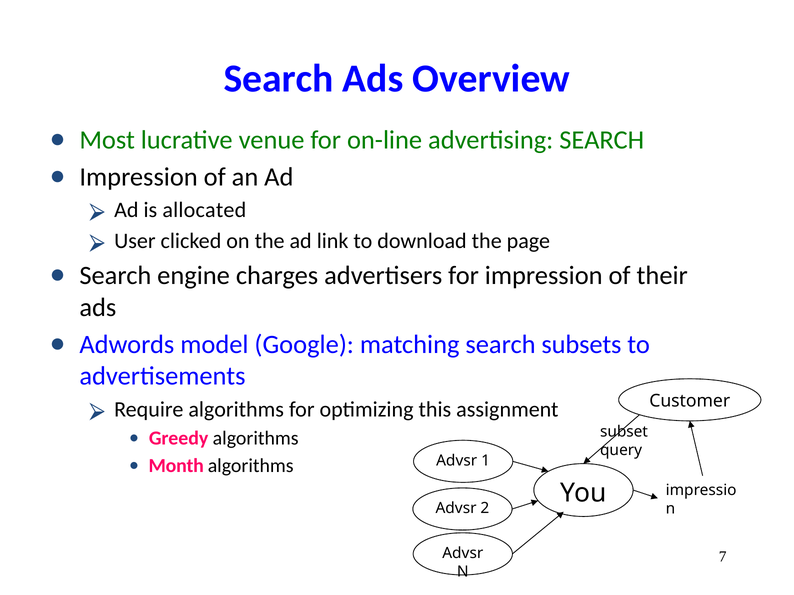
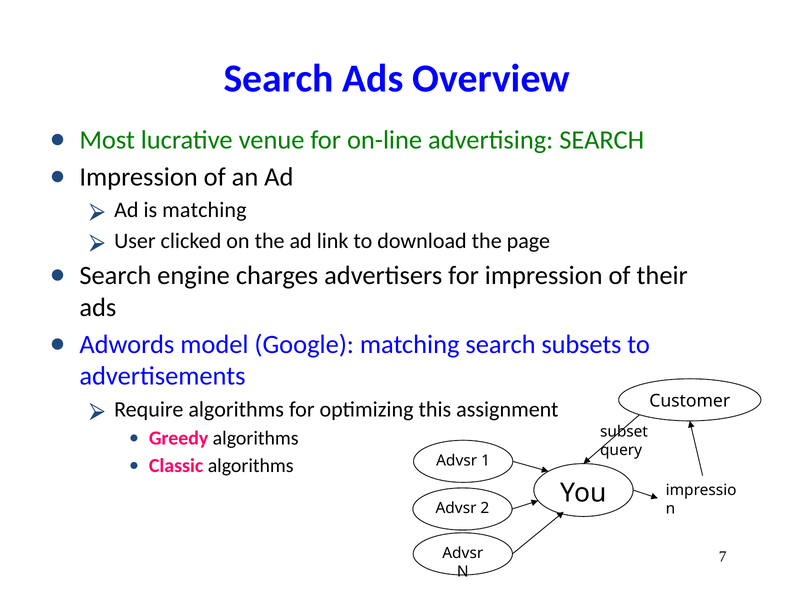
is allocated: allocated -> matching (204, 210)
Month: Month -> Classic (176, 466)
